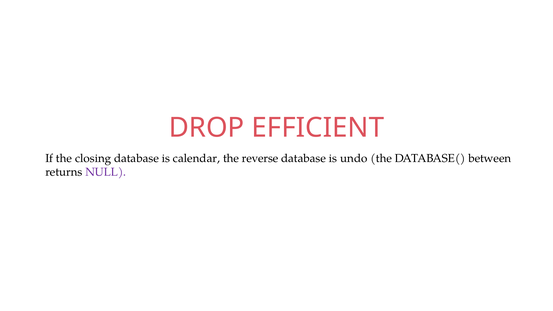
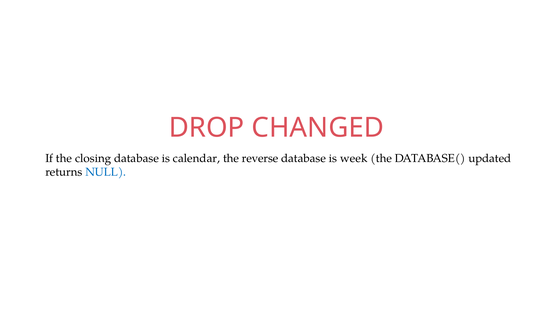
EFFICIENT: EFFICIENT -> CHANGED (318, 128)
undo: undo -> week (354, 158)
between: between -> updated (490, 158)
NULL colour: purple -> blue (106, 172)
